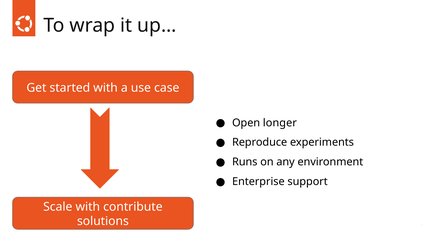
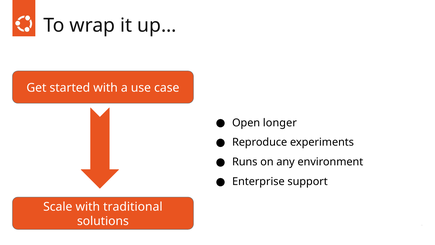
contribute: contribute -> traditional (133, 207)
